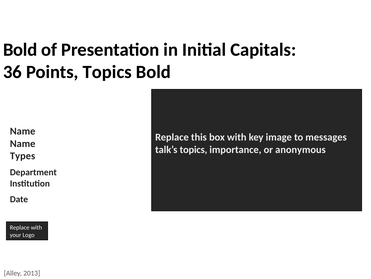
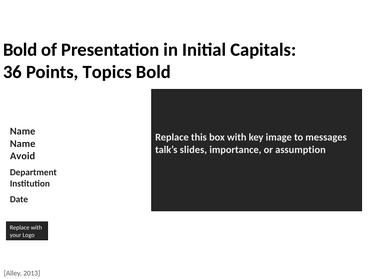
talk’s topics: topics -> slides (193, 149)
anonymous: anonymous -> assumption (300, 149)
Types: Types -> Avoid (23, 156)
